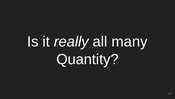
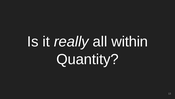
many: many -> within (130, 41)
